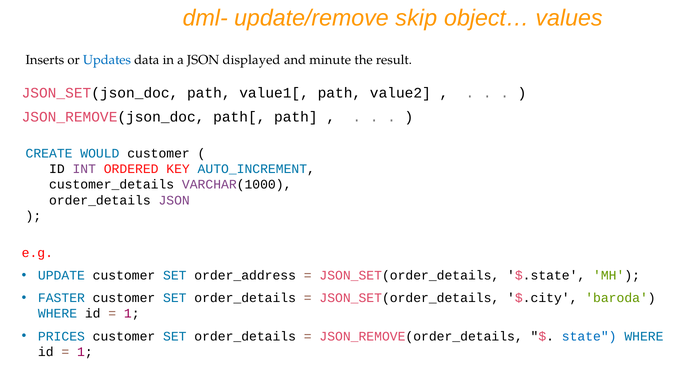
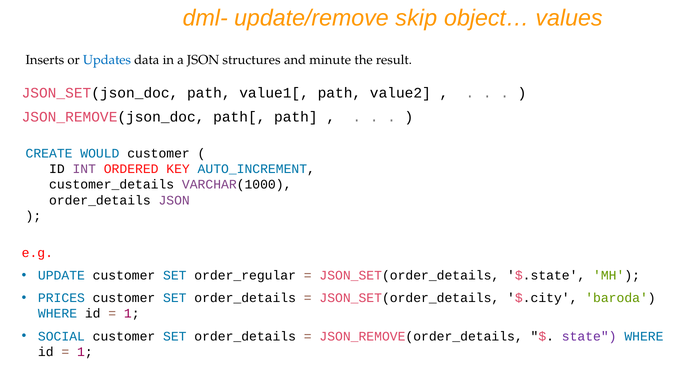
displayed: displayed -> structures (252, 60)
order_address: order_address -> order_regular (245, 275)
FASTER: FASTER -> PRICES (61, 298)
PRICES: PRICES -> SOCIAL (61, 336)
state colour: blue -> purple (589, 336)
